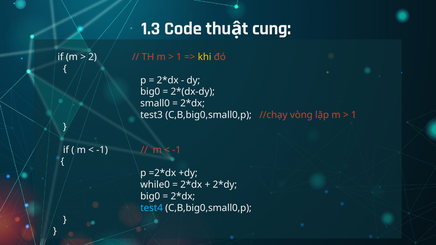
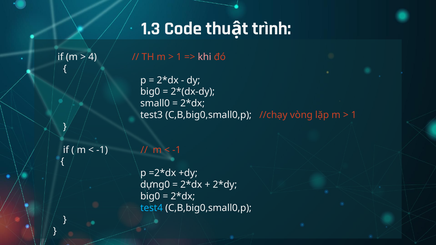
cung: cung -> trình (272, 29)
2: 2 -> 4 (93, 57)
khi colour: yellow -> pink (205, 57)
while0: while0 -> dựng0 (155, 185)
